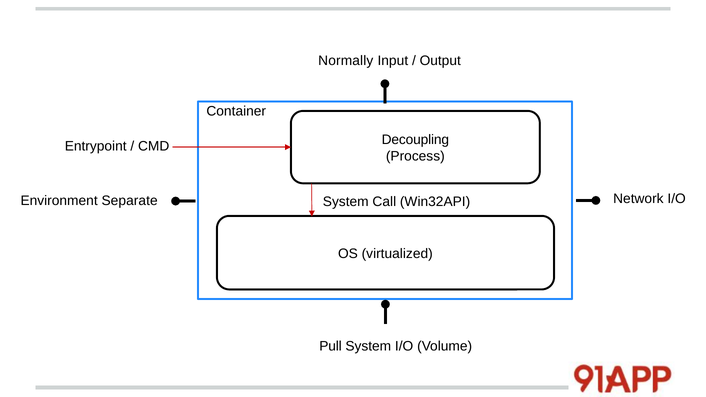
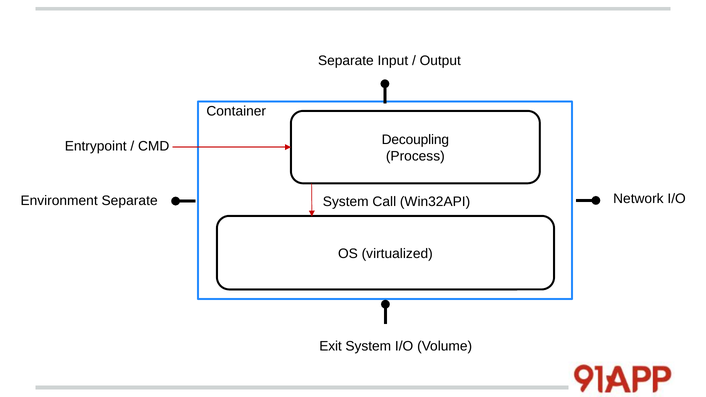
Normally: Normally -> Separate (346, 61)
Pull: Pull -> Exit (331, 346)
